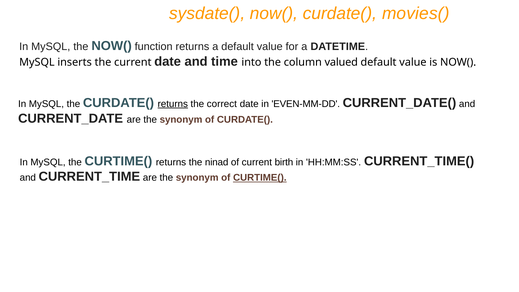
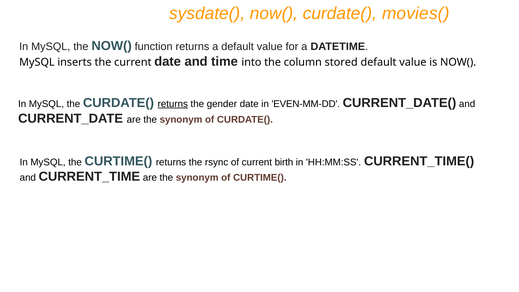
valued: valued -> stored (341, 62)
correct: correct -> gender (222, 104)
ninad: ninad -> rsync (217, 162)
CURTIME( underline: present -> none (260, 178)
